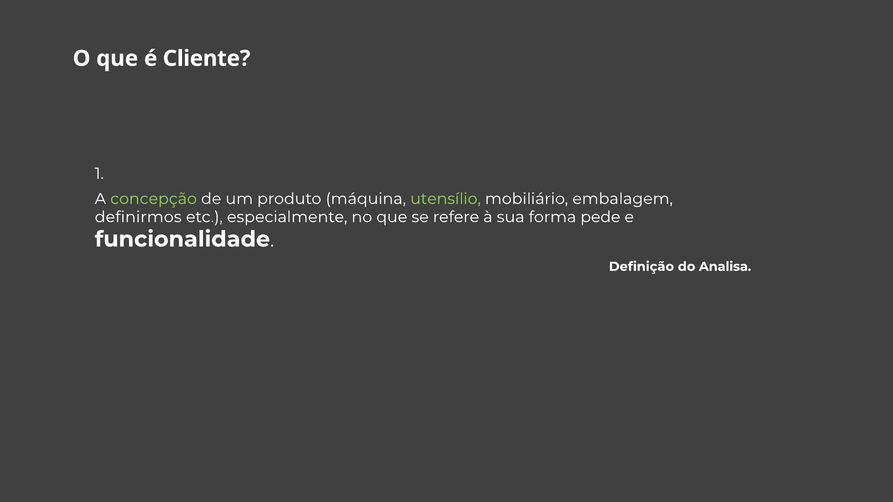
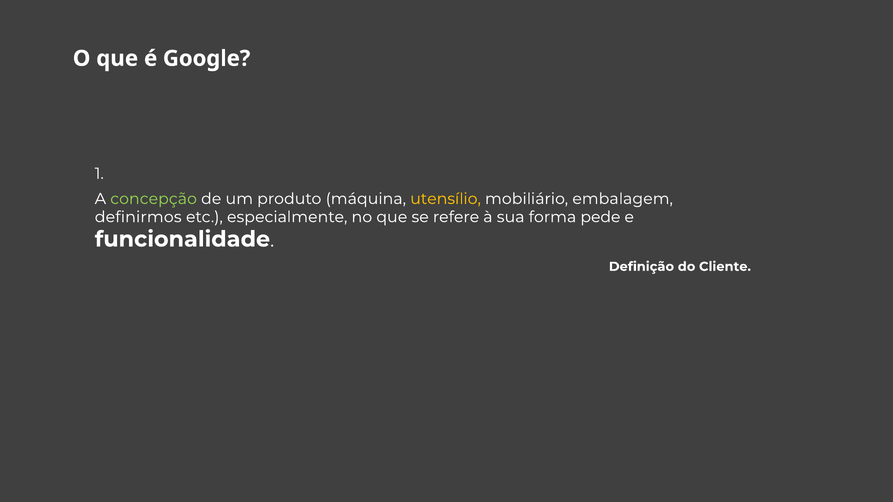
Cliente: Cliente -> Google (207, 59)
utensílio colour: light green -> yellow (446, 199)
Analisa: Analisa -> Cliente (725, 267)
